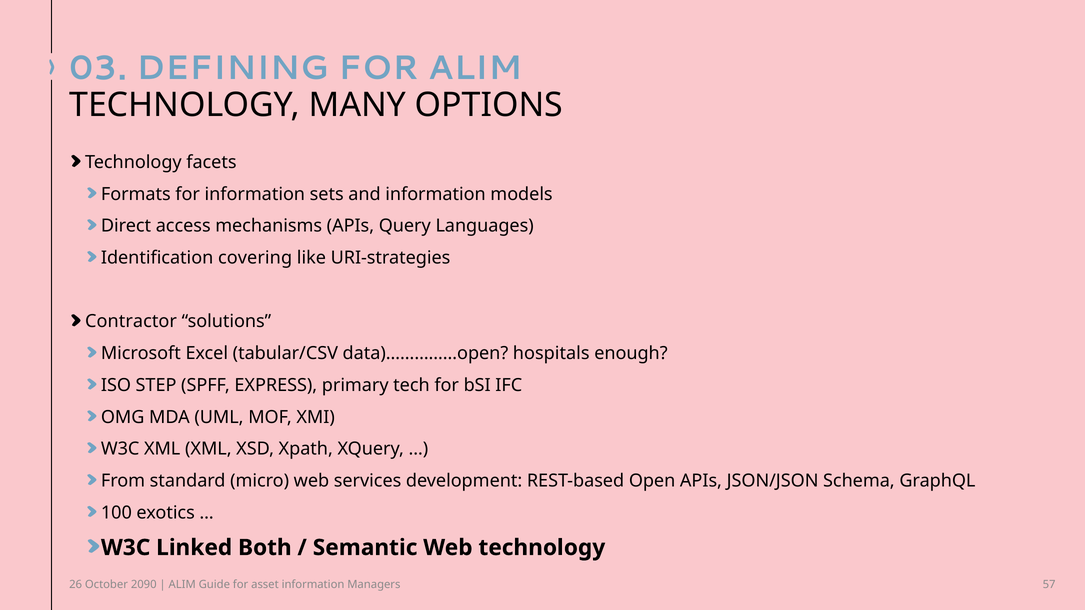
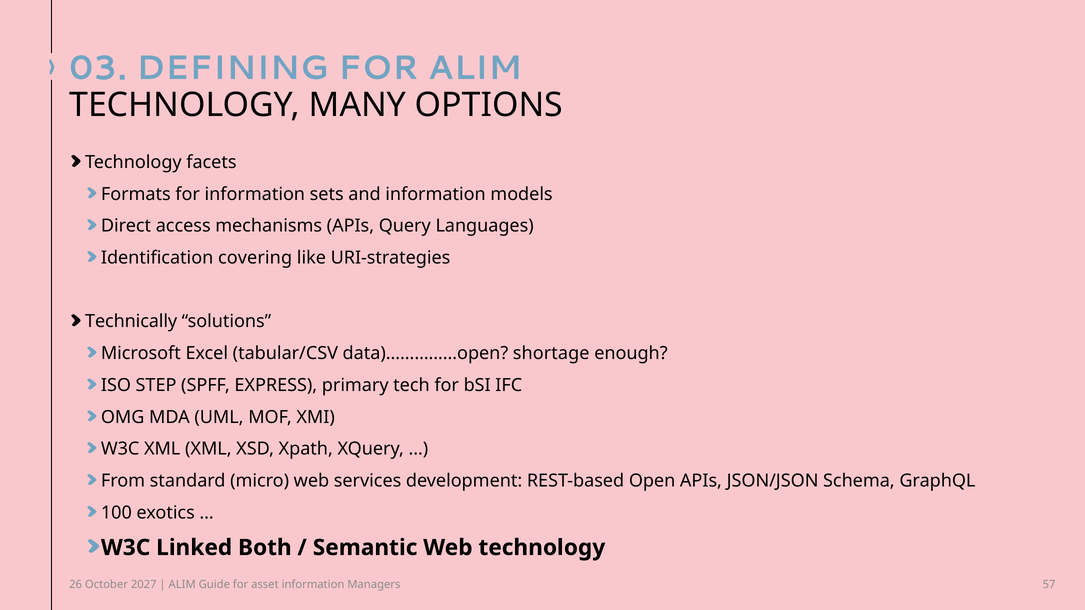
Contractor: Contractor -> Technically (131, 322)
hospitals: hospitals -> shortage (551, 354)
2090: 2090 -> 2027 (144, 585)
